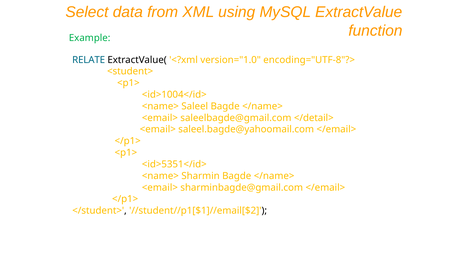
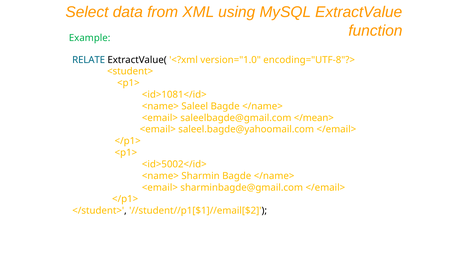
<id>1004</id>: <id>1004</id> -> <id>1081</id> (174, 95)
</detail>: </detail> -> </mean> (314, 118)
<id>5351</id>: <id>5351</id> -> <id>5002</id> (174, 164)
